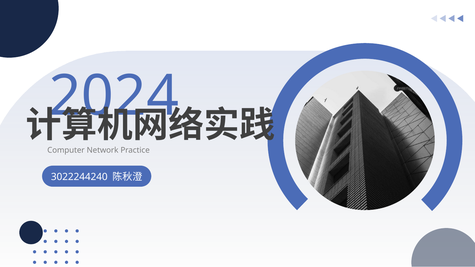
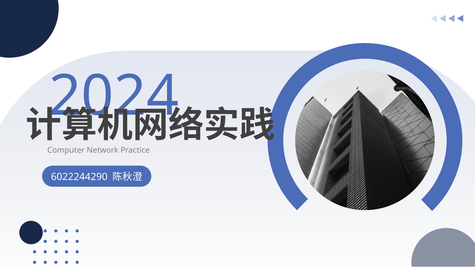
3022244240: 3022244240 -> 6022244290 (79, 177)
